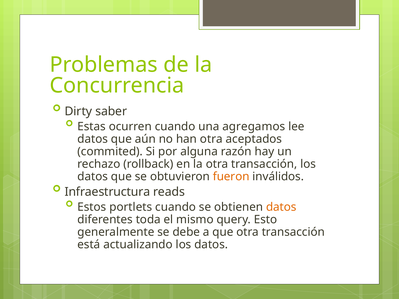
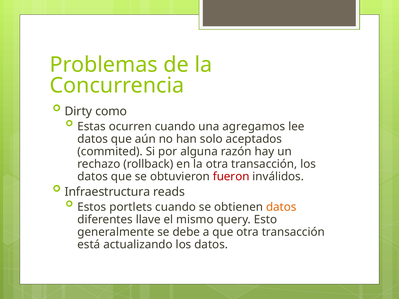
saber: saber -> como (111, 112)
han otra: otra -> solo (211, 139)
fueron colour: orange -> red (231, 177)
toda: toda -> llave (148, 220)
